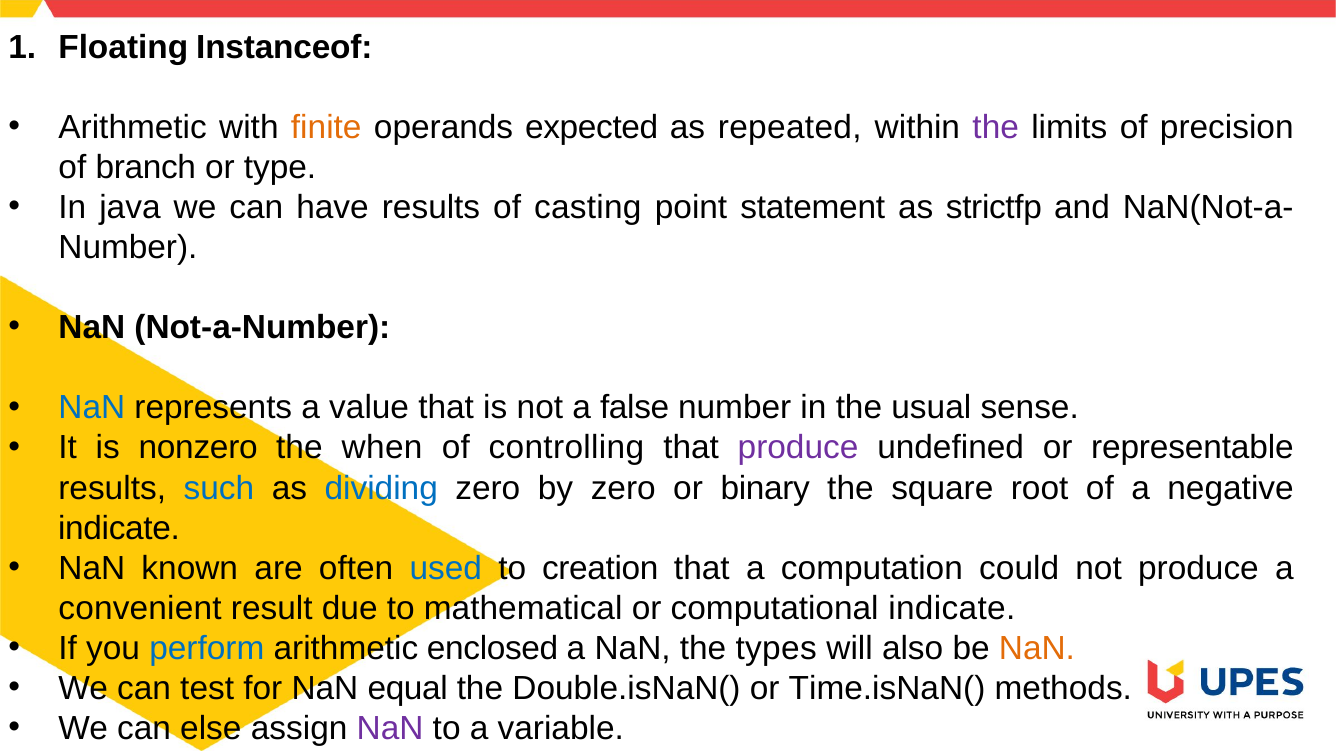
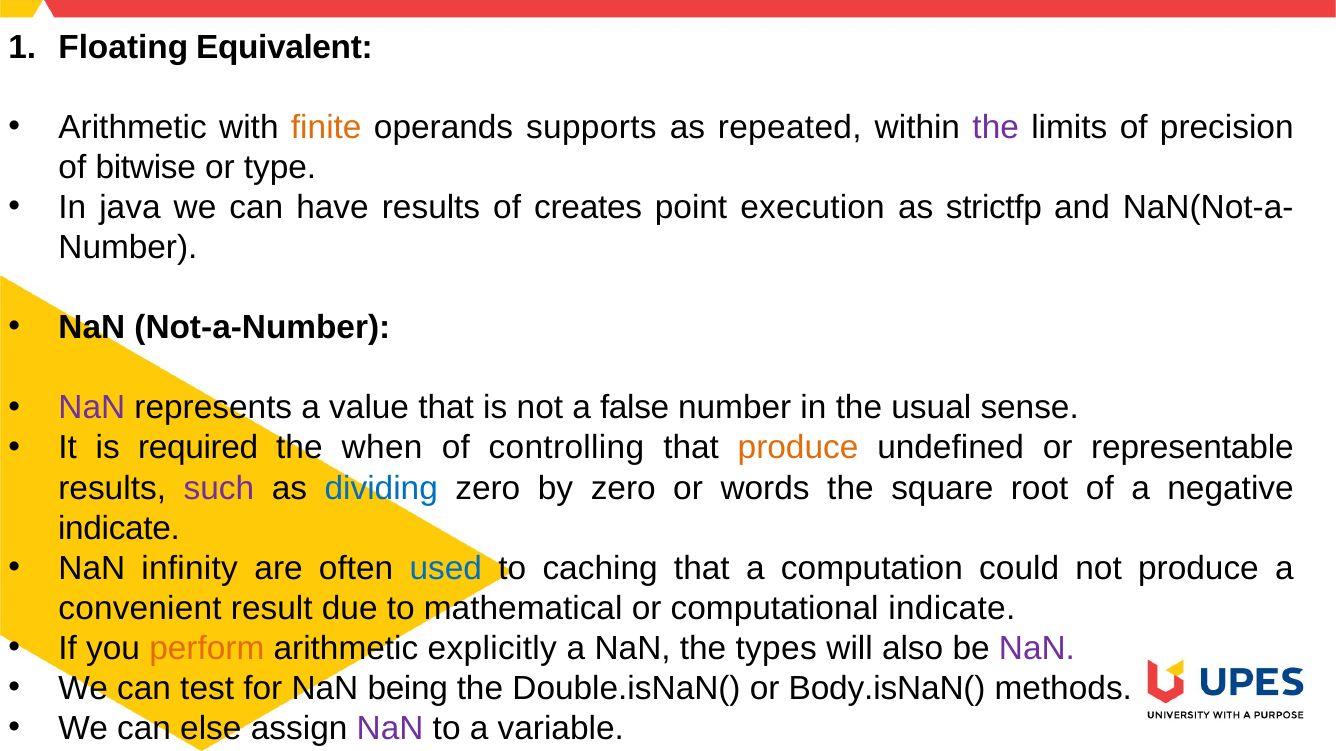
Instanceof: Instanceof -> Equivalent (284, 47)
expected: expected -> supports (591, 128)
branch: branch -> bitwise (146, 168)
casting: casting -> creates (588, 208)
statement: statement -> execution (813, 208)
NaN colour: blue -> purple (92, 408)
nonzero: nonzero -> required (198, 448)
produce colour: purple -> orange (798, 448)
such colour: blue -> purple (219, 488)
binary: binary -> words (765, 488)
known: known -> infinity (190, 568)
creation: creation -> caching (600, 568)
perform colour: blue -> orange (207, 649)
enclosed: enclosed -> explicitly (492, 649)
NaN colour: orange -> purple (1037, 649)
equal: equal -> being (408, 689)
Time.isNaN(: Time.isNaN( -> Body.isNaN( (887, 689)
